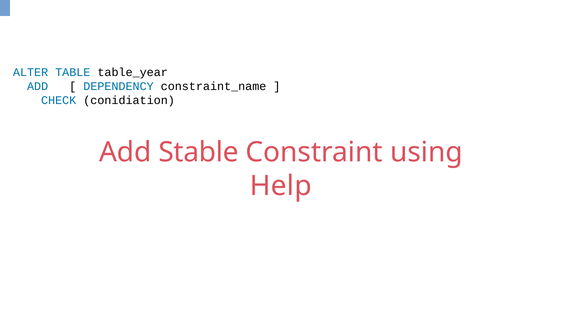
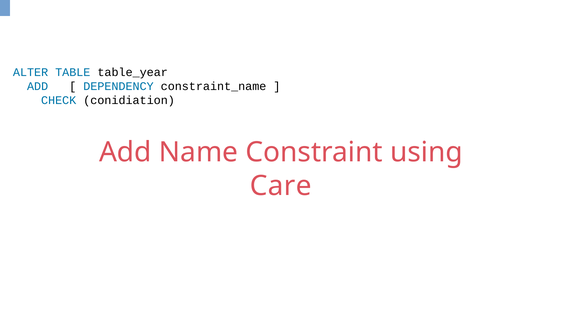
Stable: Stable -> Name (198, 152)
Help: Help -> Care (281, 186)
